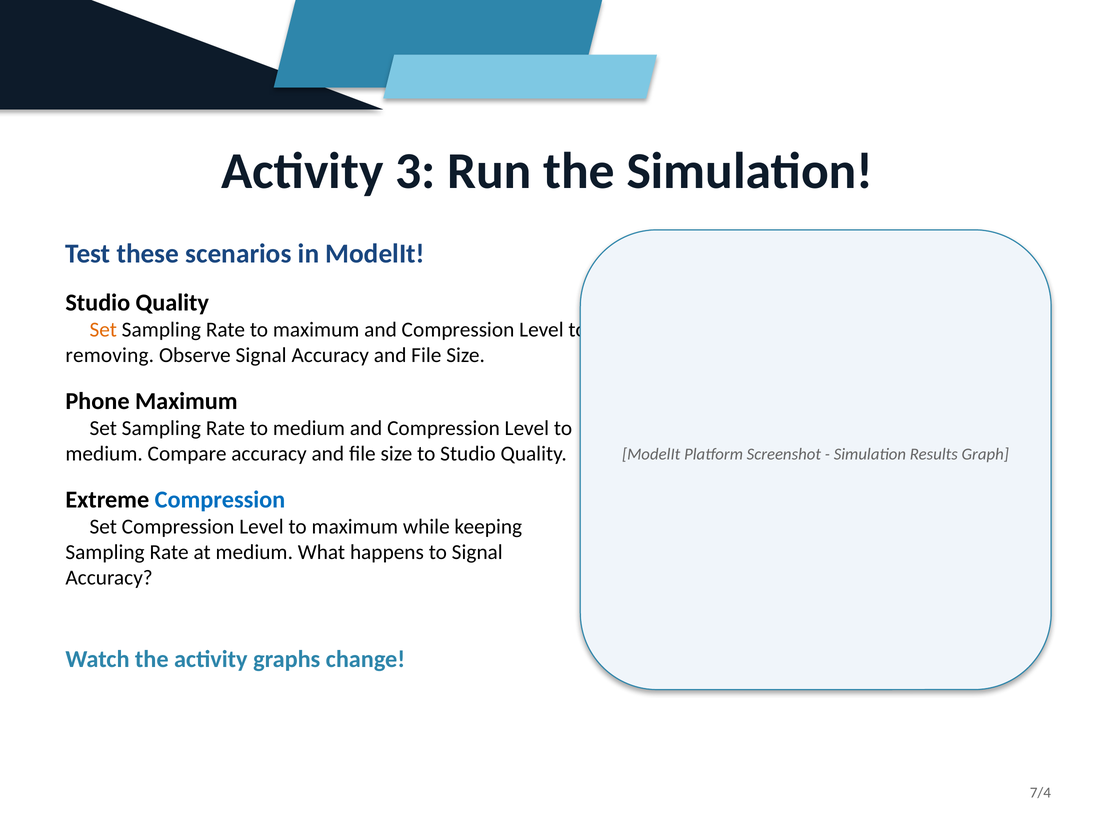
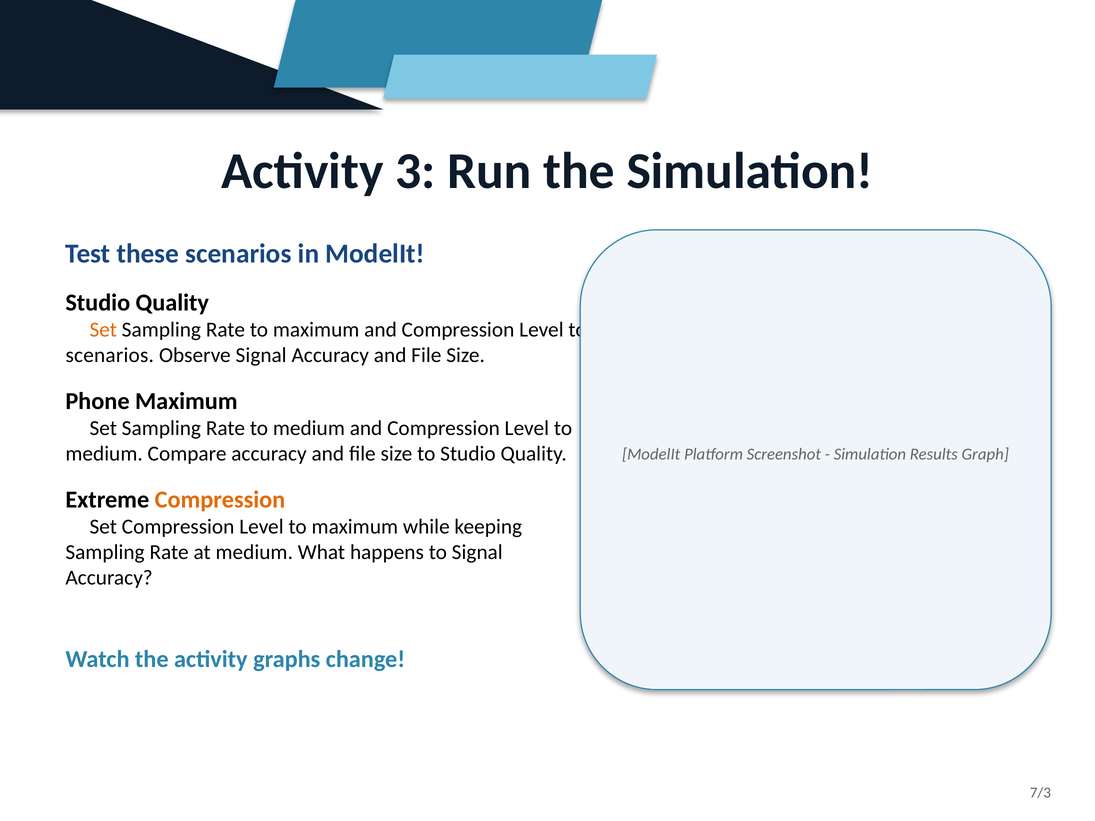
removing: removing -> scenarios (110, 355)
Compression colour: blue -> orange (220, 500)
7/4: 7/4 -> 7/3 (1040, 793)
